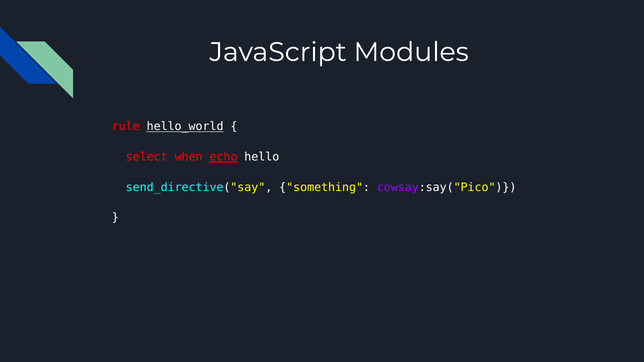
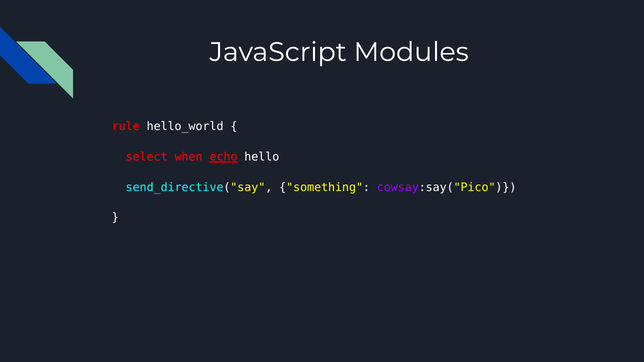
hello_world underline: present -> none (185, 127)
